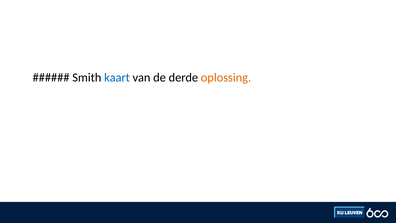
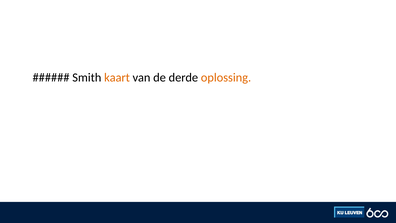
kaart colour: blue -> orange (117, 77)
